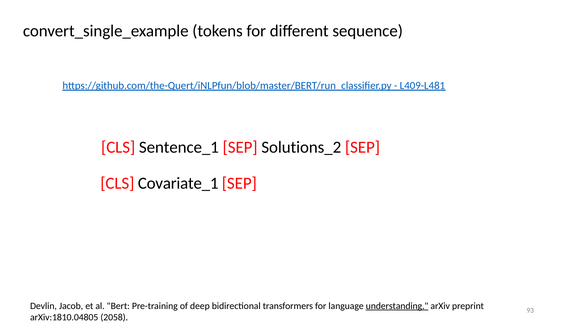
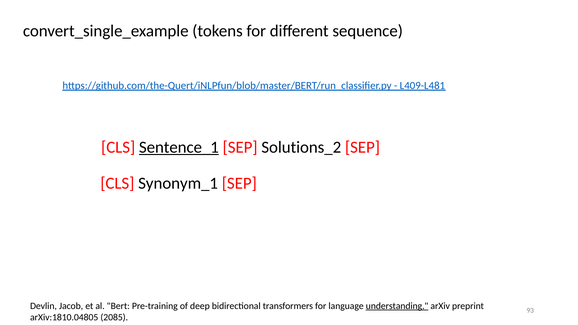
Sentence_1 underline: none -> present (179, 147)
Covariate_1: Covariate_1 -> Synonym_1 (178, 183)
2058: 2058 -> 2085 (114, 318)
